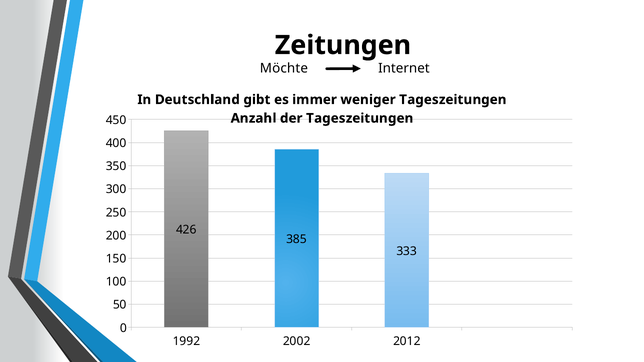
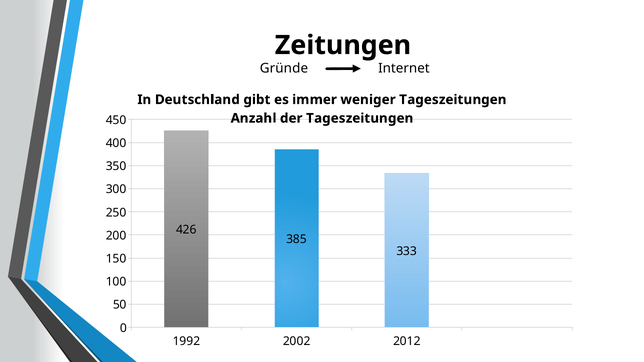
Möchte: Möchte -> Gründe (284, 68)
